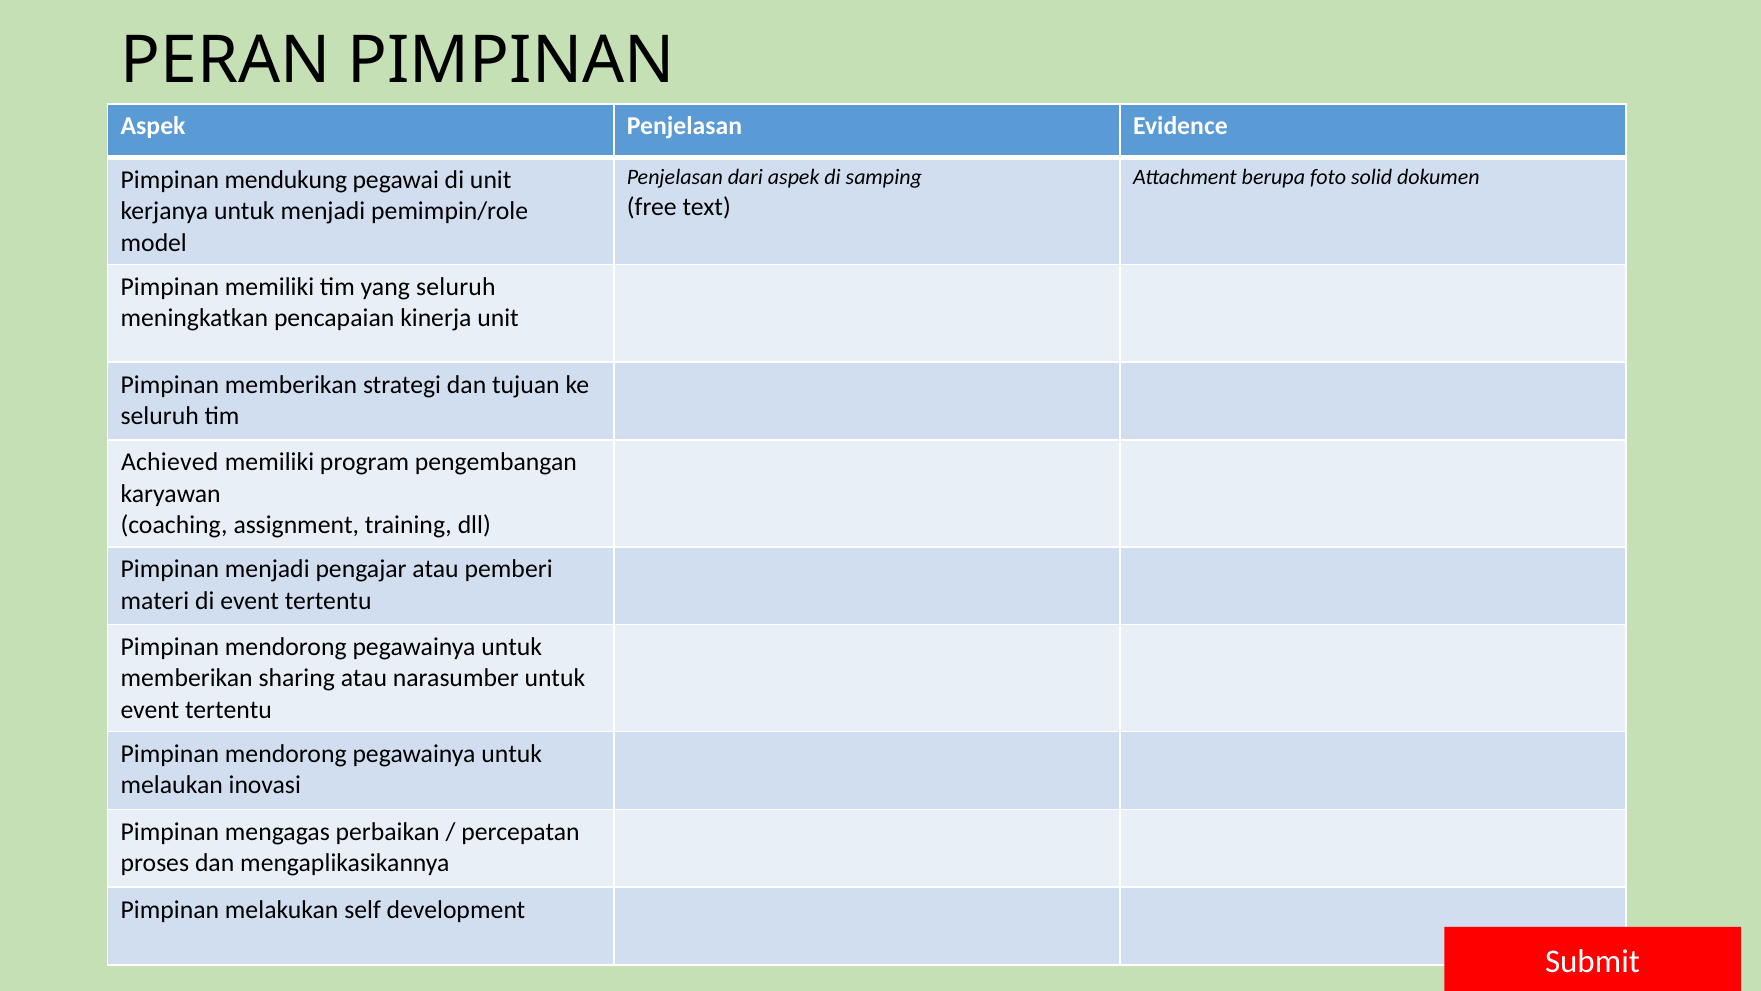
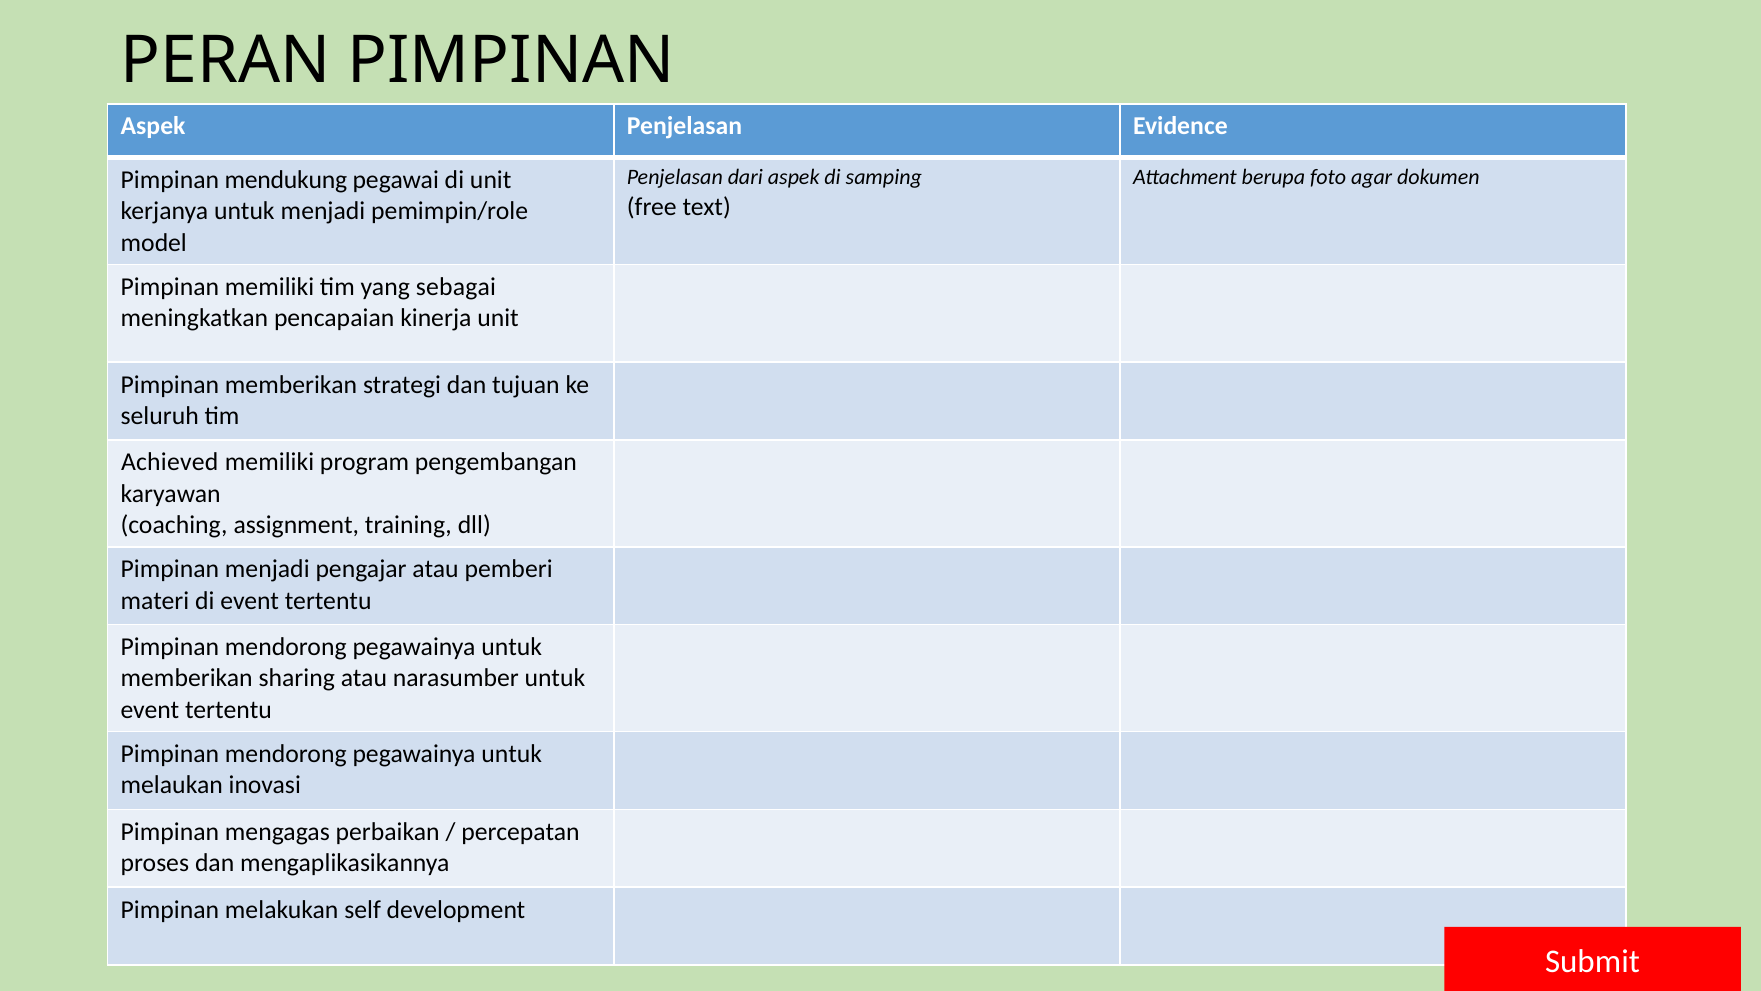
solid: solid -> agar (1372, 178)
yang seluruh: seluruh -> sebagai (456, 287)
